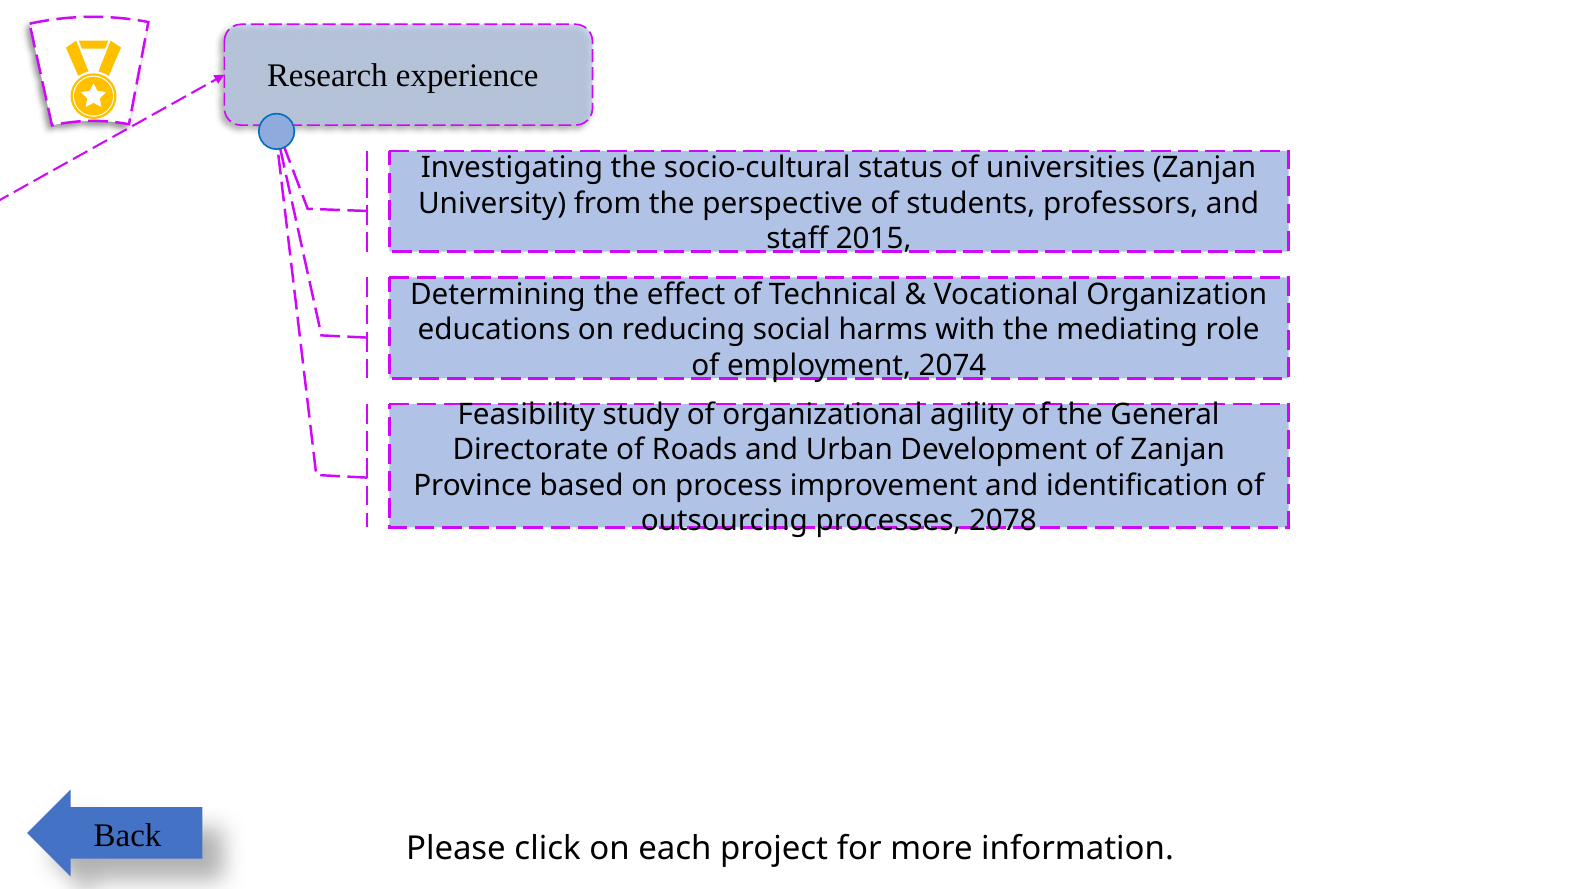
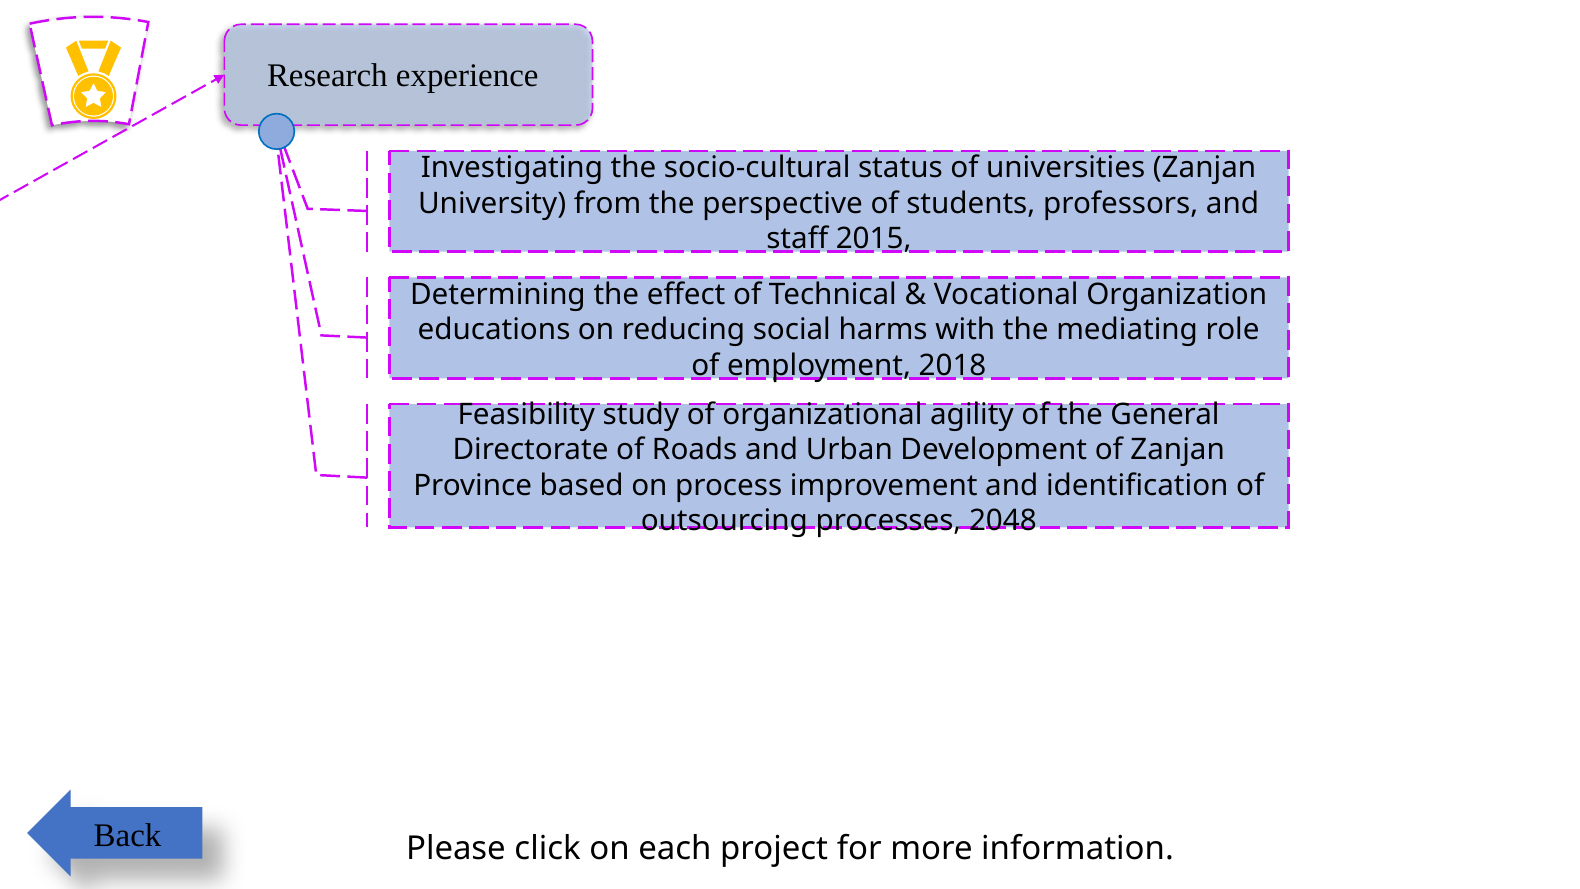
2074: 2074 -> 2018 (953, 365)
2078: 2078 -> 2048 (1003, 521)
